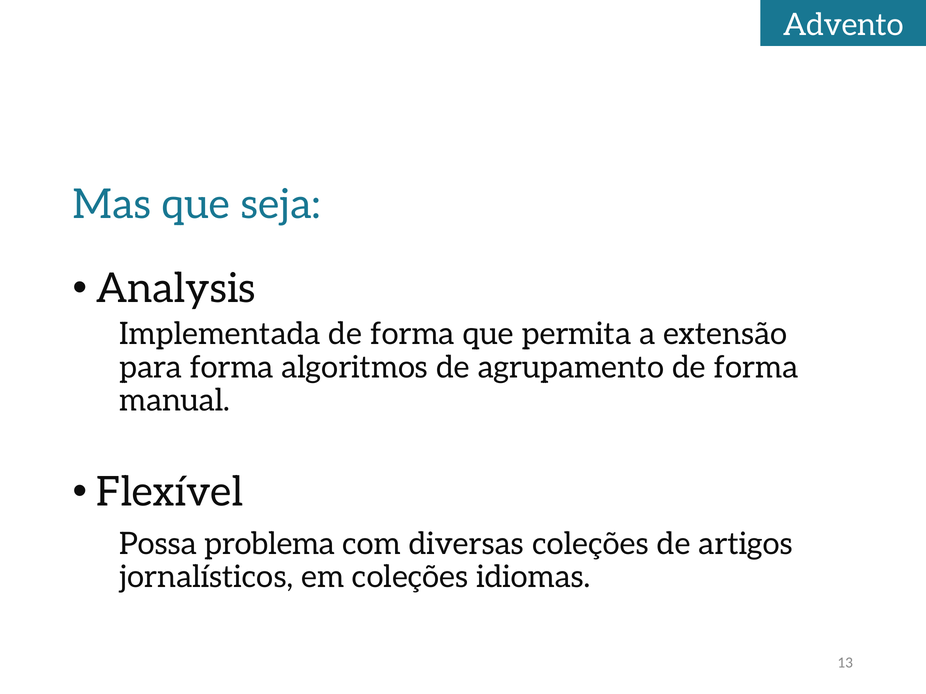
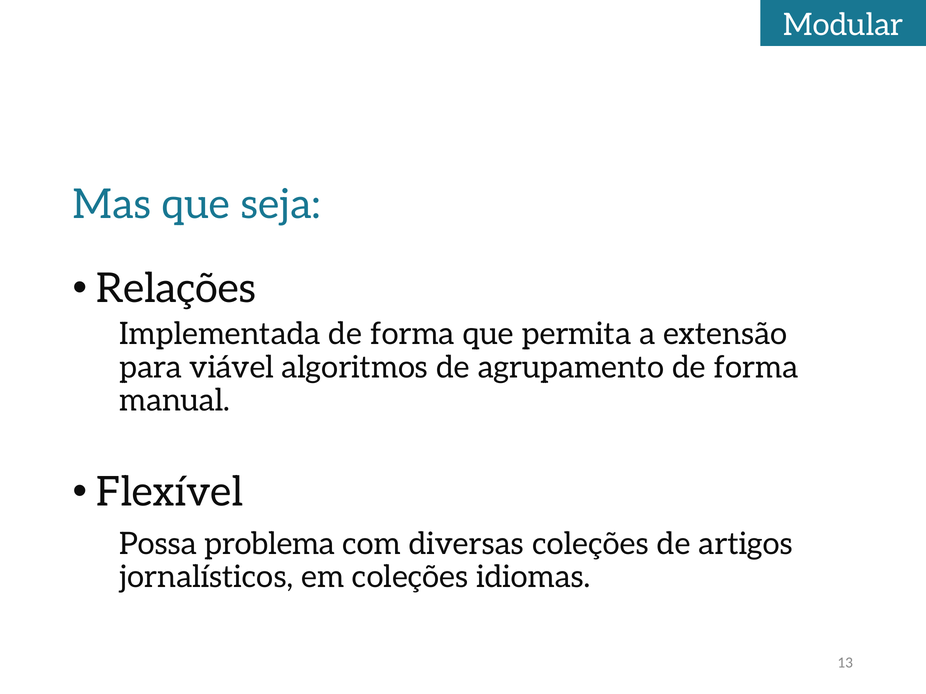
Advento: Advento -> Modular (843, 25)
Analysis: Analysis -> Relações (176, 289)
para forma: forma -> viável (232, 368)
